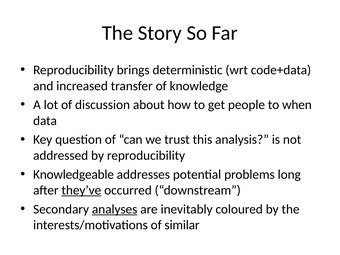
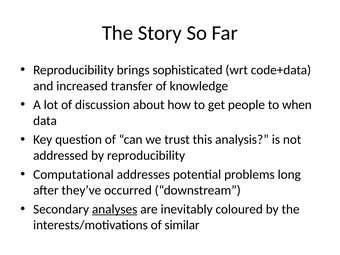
deterministic: deterministic -> sophisticated (188, 70)
Knowledgeable: Knowledgeable -> Computational (73, 174)
they’ve underline: present -> none (81, 190)
